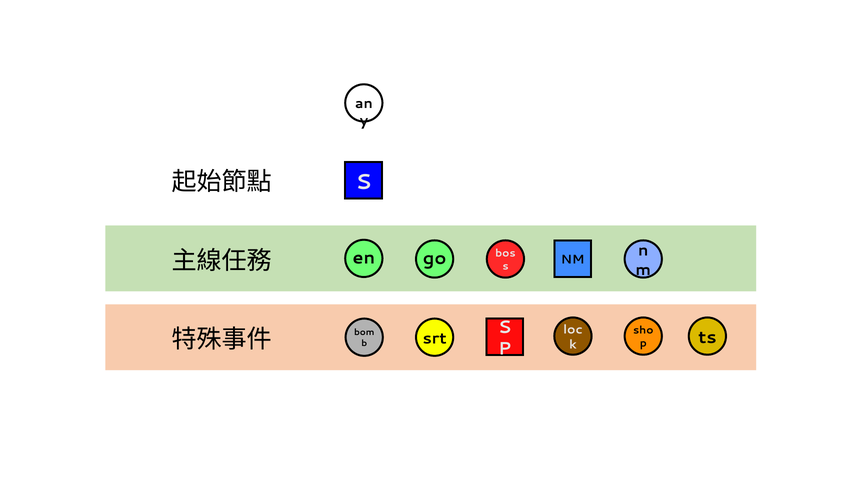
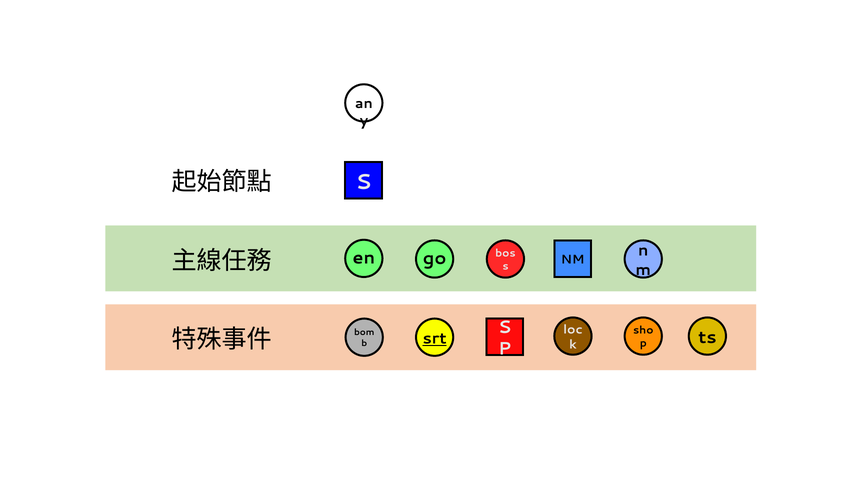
srt underline: none -> present (435, 338)
